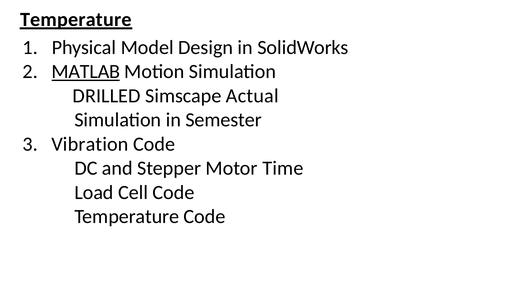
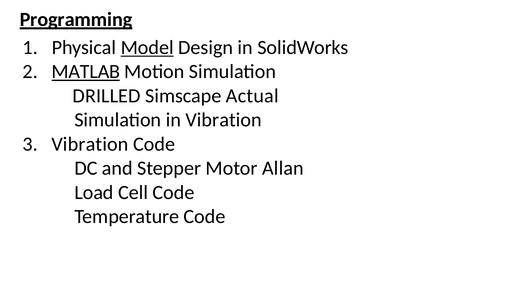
Temperature: Temperature -> Programming (76, 20)
Model underline: none -> present (147, 48)
in Semester: Semester -> Vibration (224, 120)
Time: Time -> Allan (283, 169)
